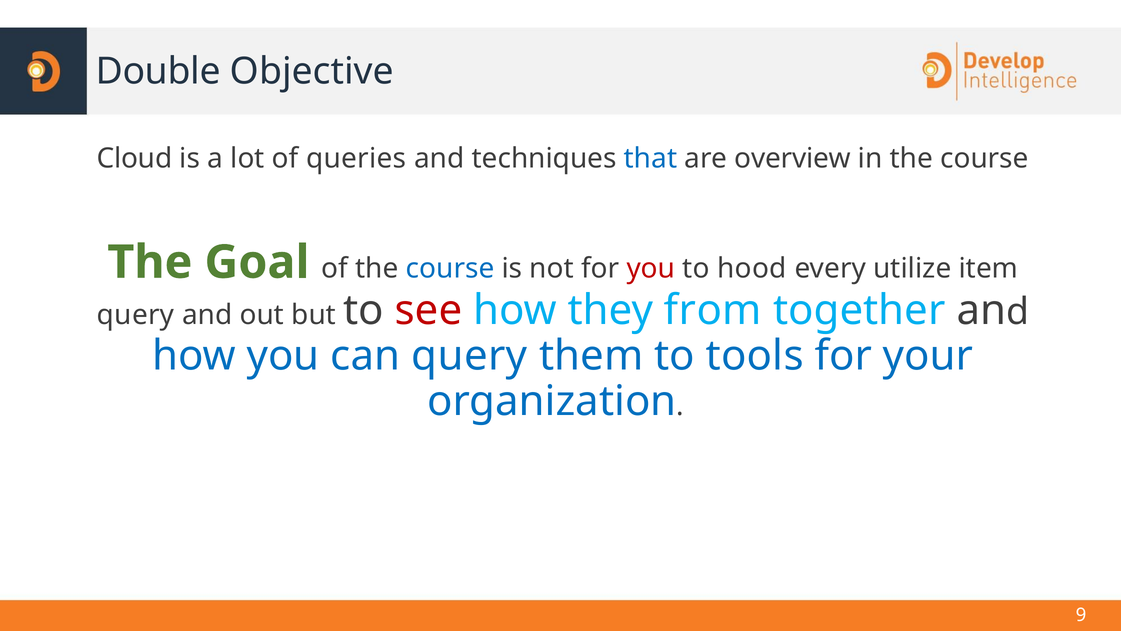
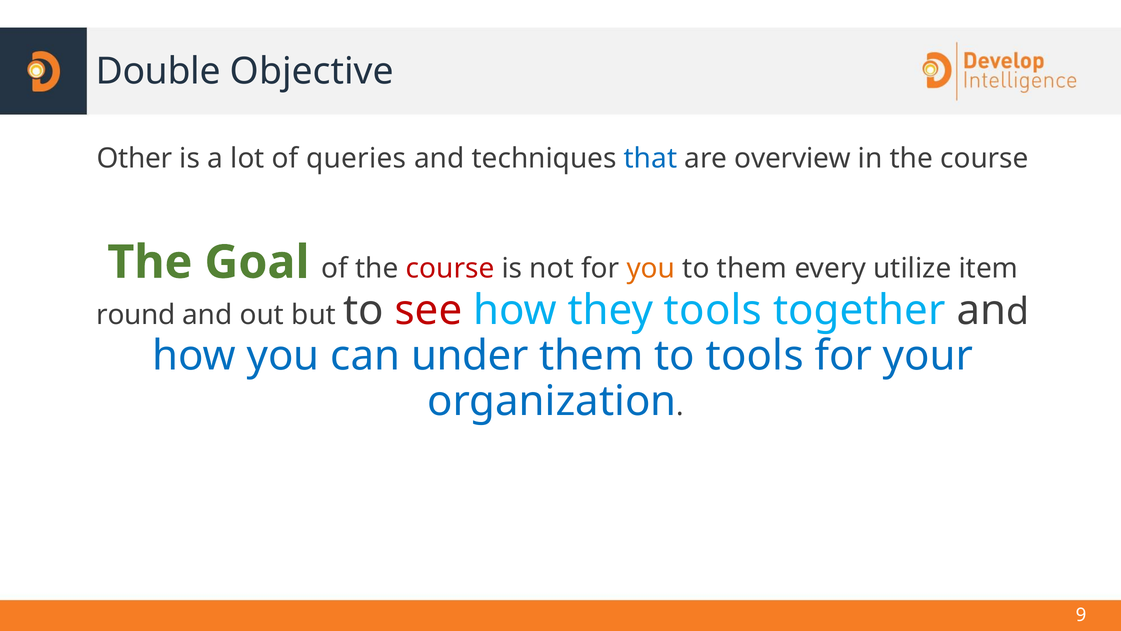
Cloud: Cloud -> Other (134, 158)
course colour: blue -> red (450, 268)
you colour: red -> orange (651, 268)
to hood: hood -> them (752, 268)
query: query -> round (136, 315)
they from: from -> tools (713, 310)
can query: query -> under (470, 356)
